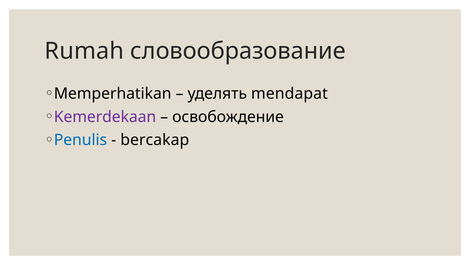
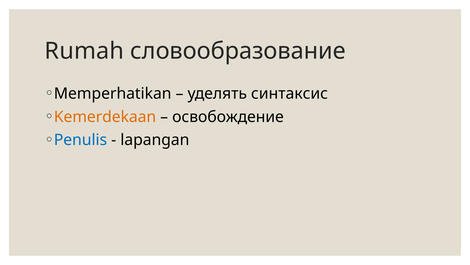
mendapat: mendapat -> синтаксис (290, 93)
Kemerdekaan colour: purple -> orange (105, 117)
bercakap: bercakap -> lapangan (155, 140)
